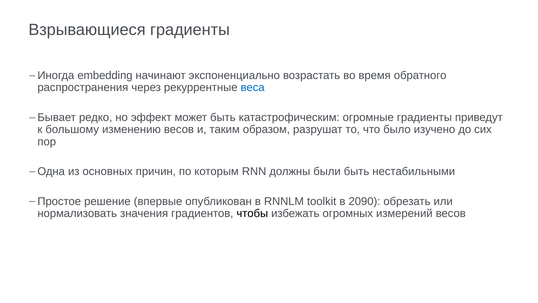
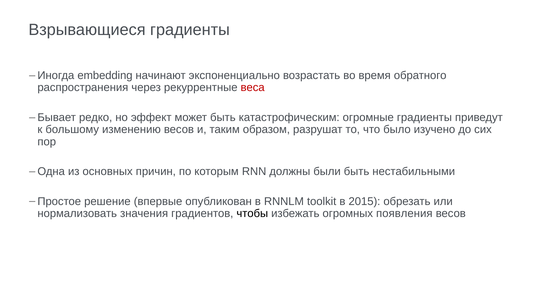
веса colour: blue -> red (253, 88)
2090: 2090 -> 2015 (364, 201)
измерений: измерений -> появления (404, 213)
